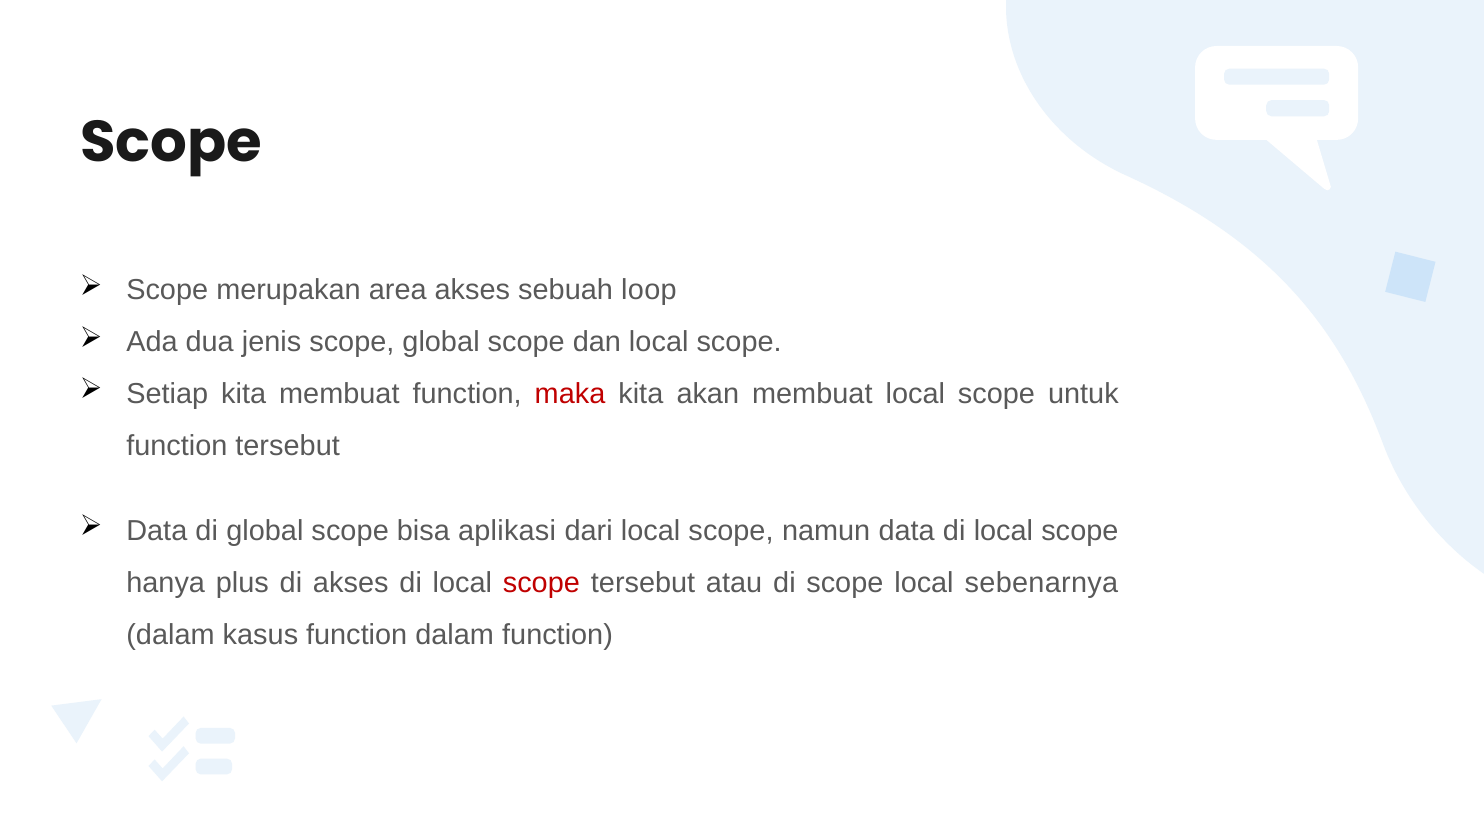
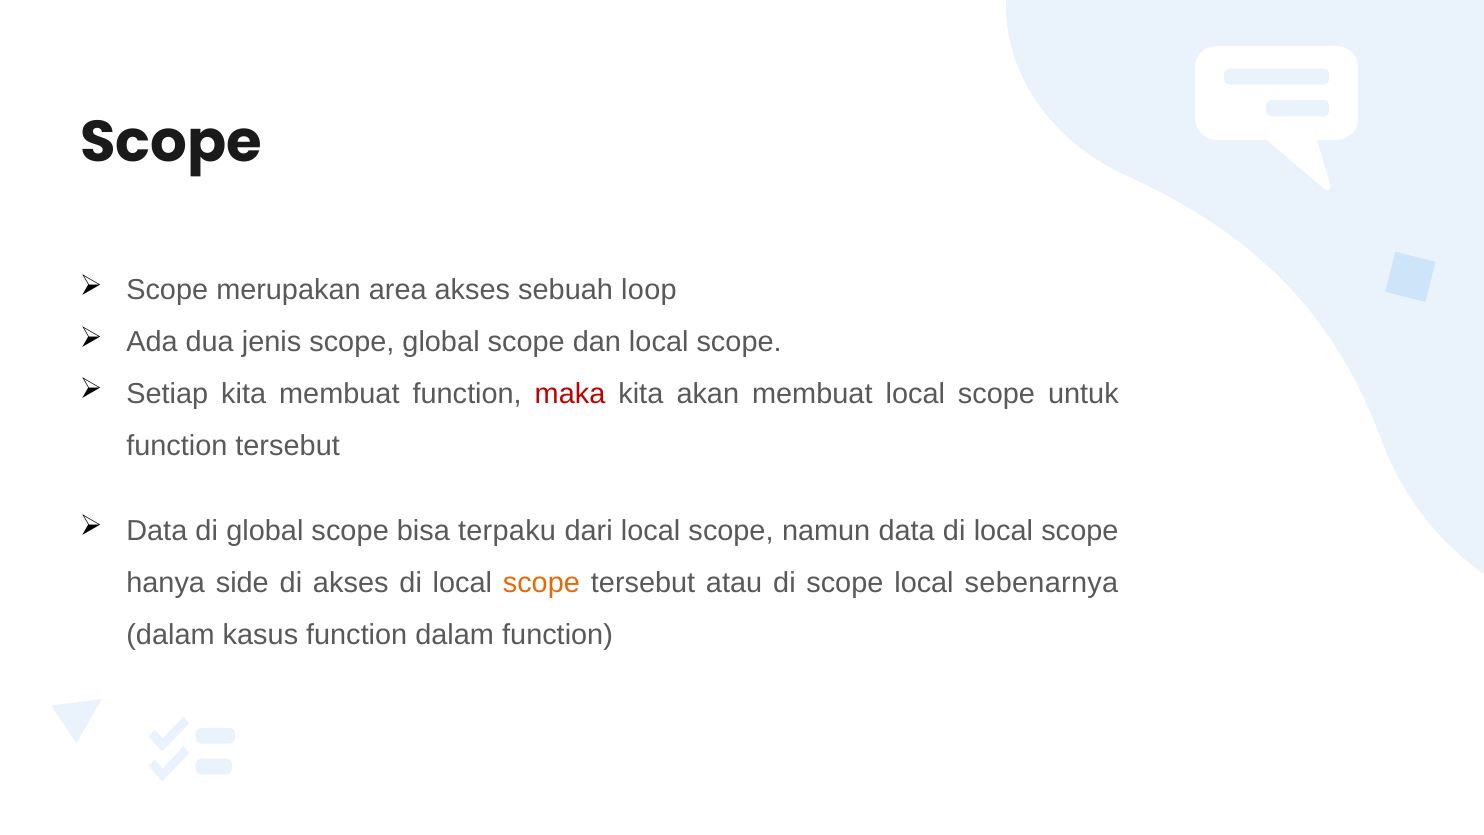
aplikasi: aplikasi -> terpaku (507, 531)
plus: plus -> side (242, 583)
scope colour: red -> orange (541, 583)
